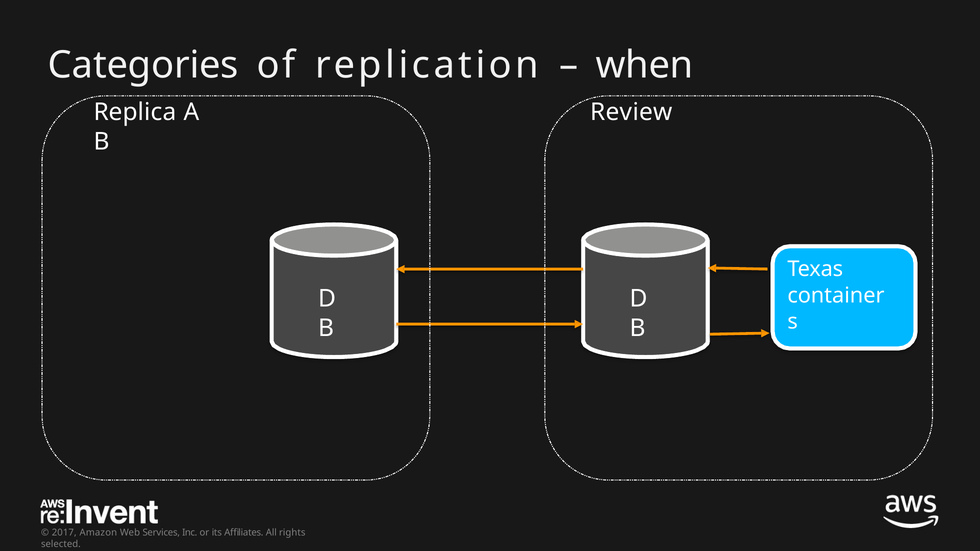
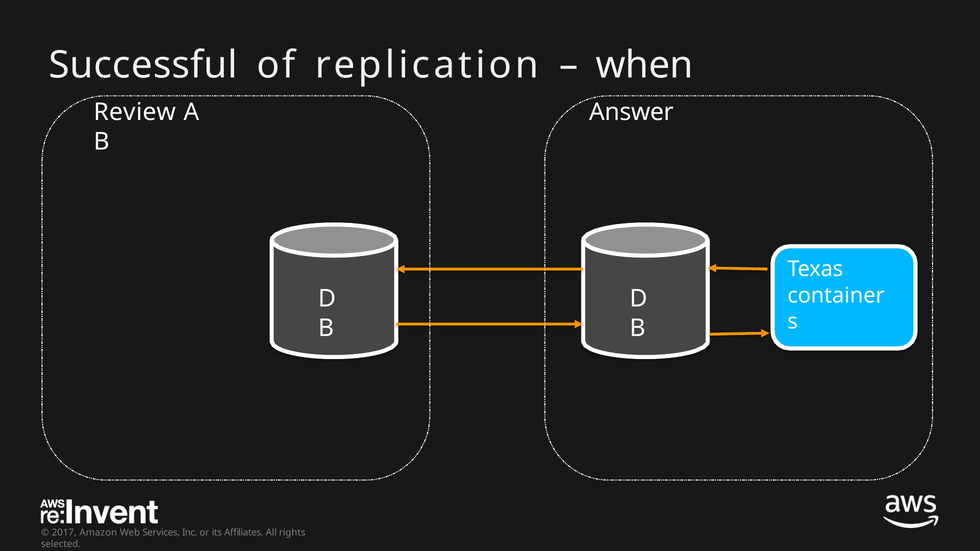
Categories: Categories -> Successful (143, 65)
Replica: Replica -> Review (135, 112)
Review: Review -> Answer (632, 112)
